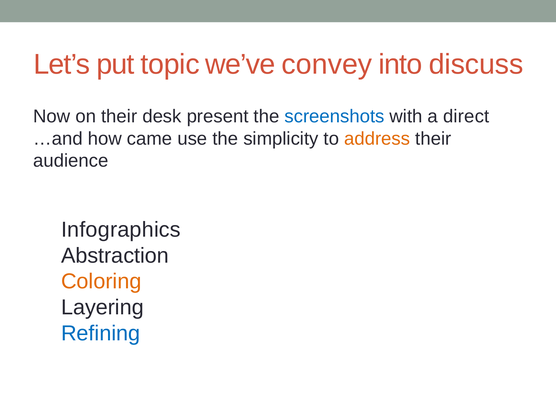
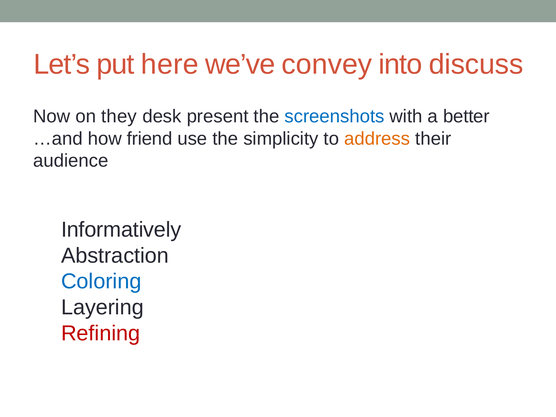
topic: topic -> here (170, 65)
on their: their -> they (119, 116)
direct: direct -> better (466, 116)
came: came -> friend (150, 139)
Infographics: Infographics -> Informatively (121, 230)
Coloring colour: orange -> blue (101, 282)
Refining colour: blue -> red (101, 333)
